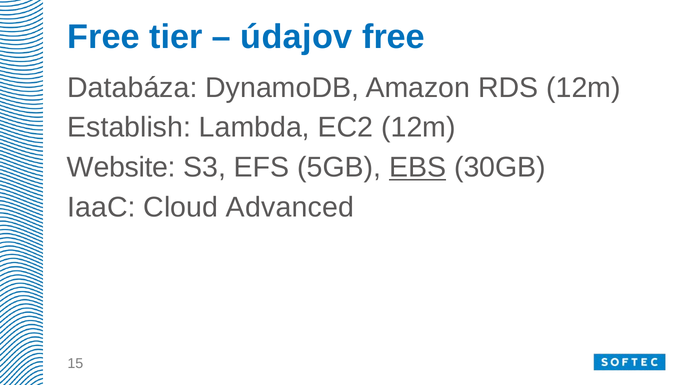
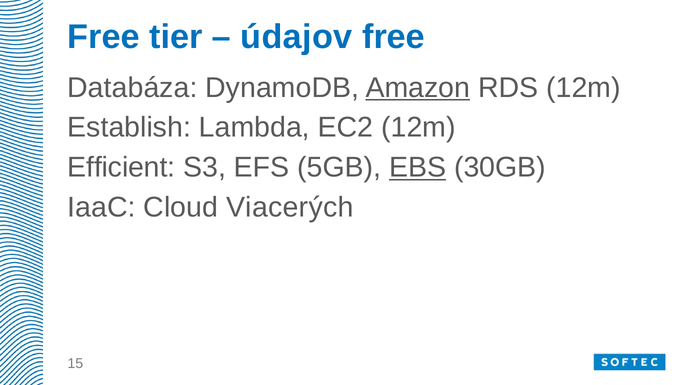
Amazon underline: none -> present (418, 88)
Website: Website -> Efficient (121, 168)
Advanced: Advanced -> Viacerých (290, 208)
